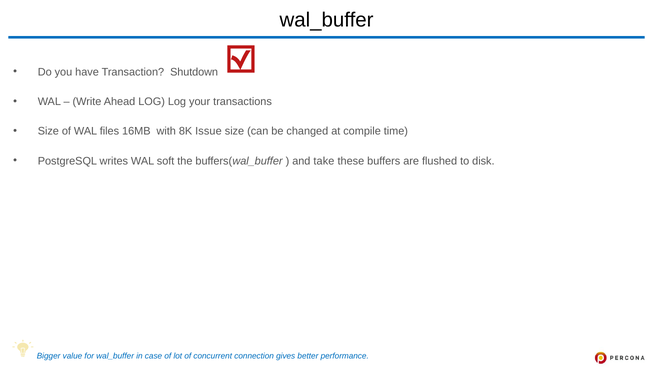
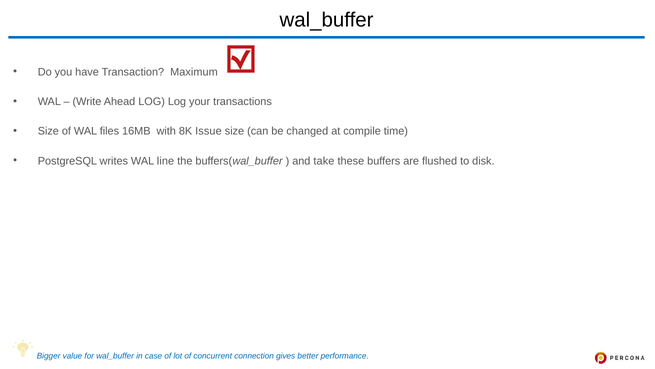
Shutdown: Shutdown -> Maximum (194, 72)
soft: soft -> line (166, 161)
